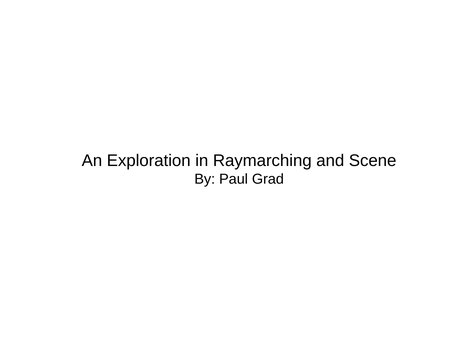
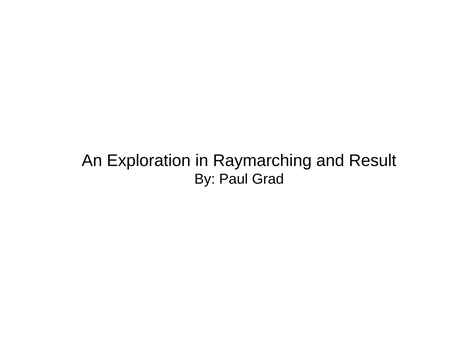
Scene: Scene -> Result (373, 161)
